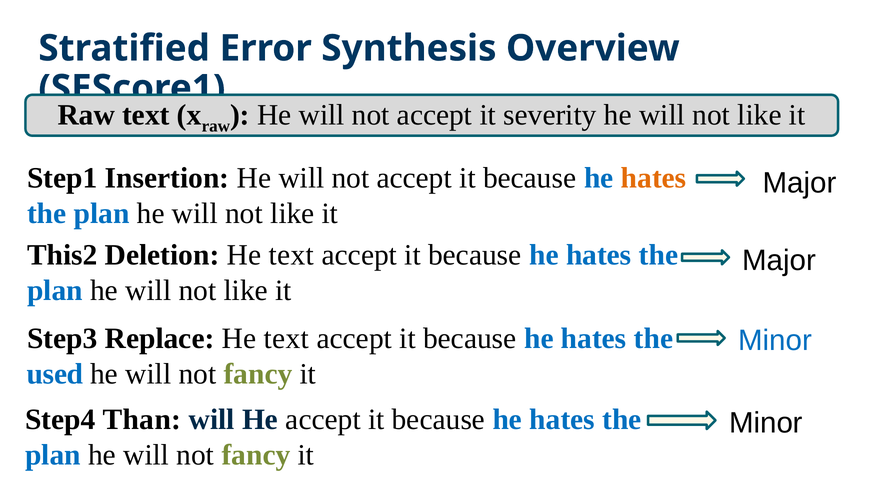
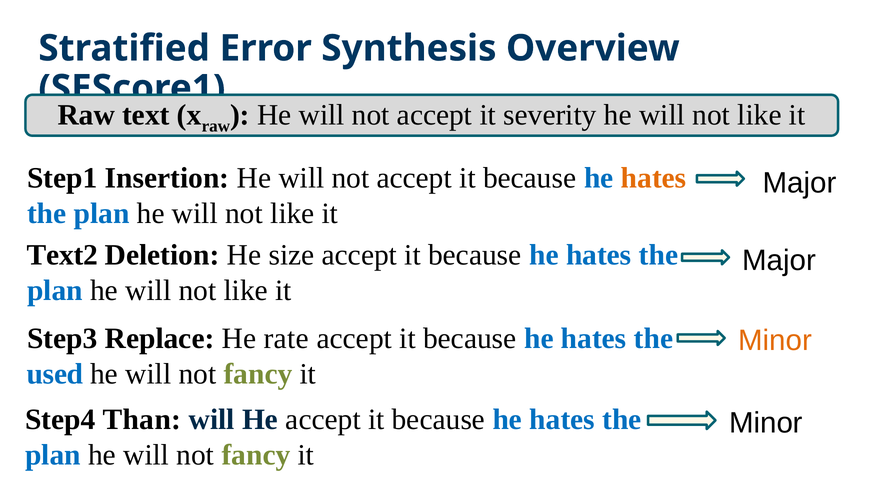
This2: This2 -> Text2 (62, 255)
Deletion He text: text -> size (292, 255)
Replace He text: text -> rate (286, 338)
Minor colour: blue -> orange (775, 341)
